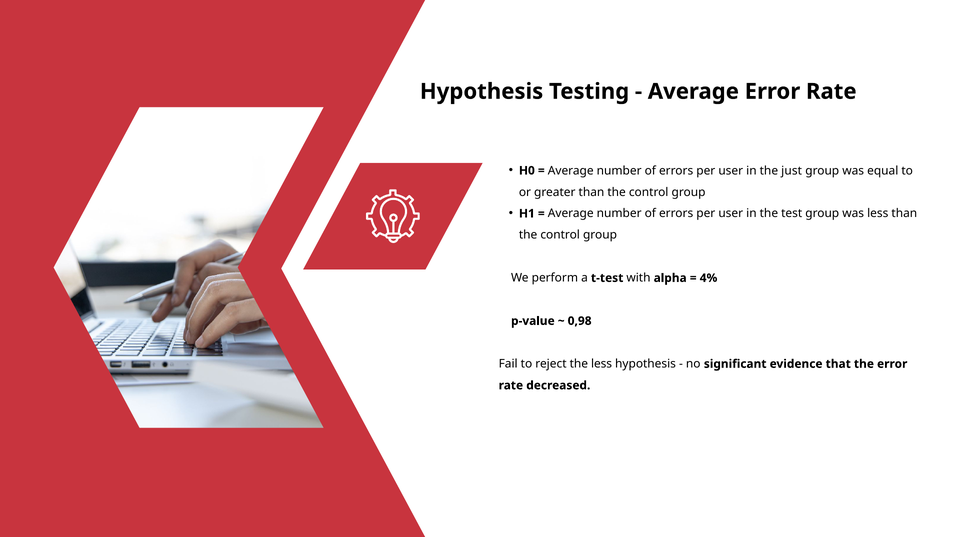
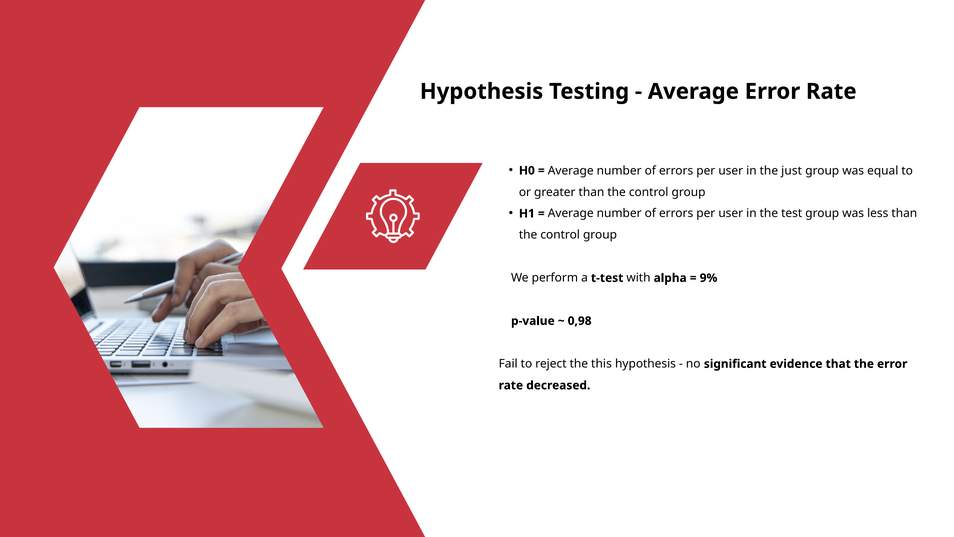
4%: 4% -> 9% (709, 278)
the less: less -> this (602, 364)
